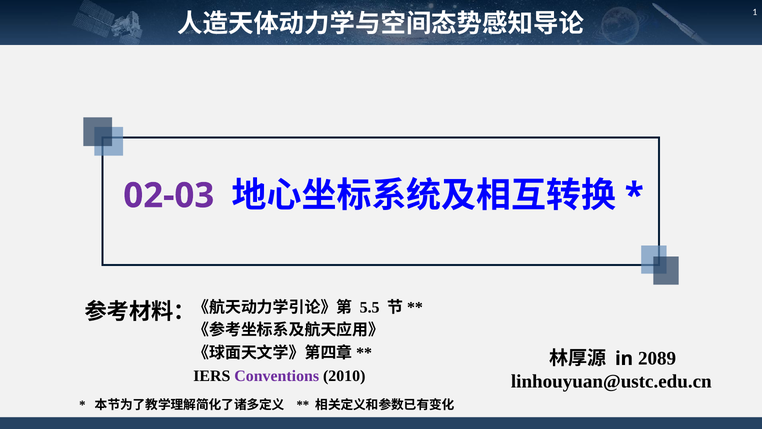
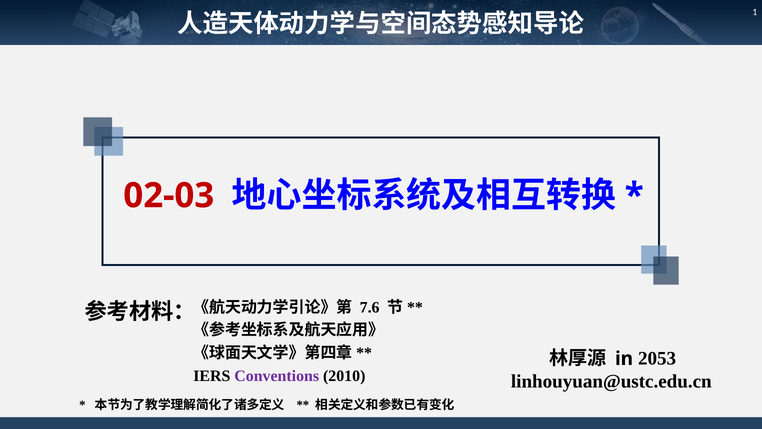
02-03 colour: purple -> red (169, 195)
5.5: 5.5 -> 7.6 (370, 307)
2089: 2089 -> 2053 (657, 358)
